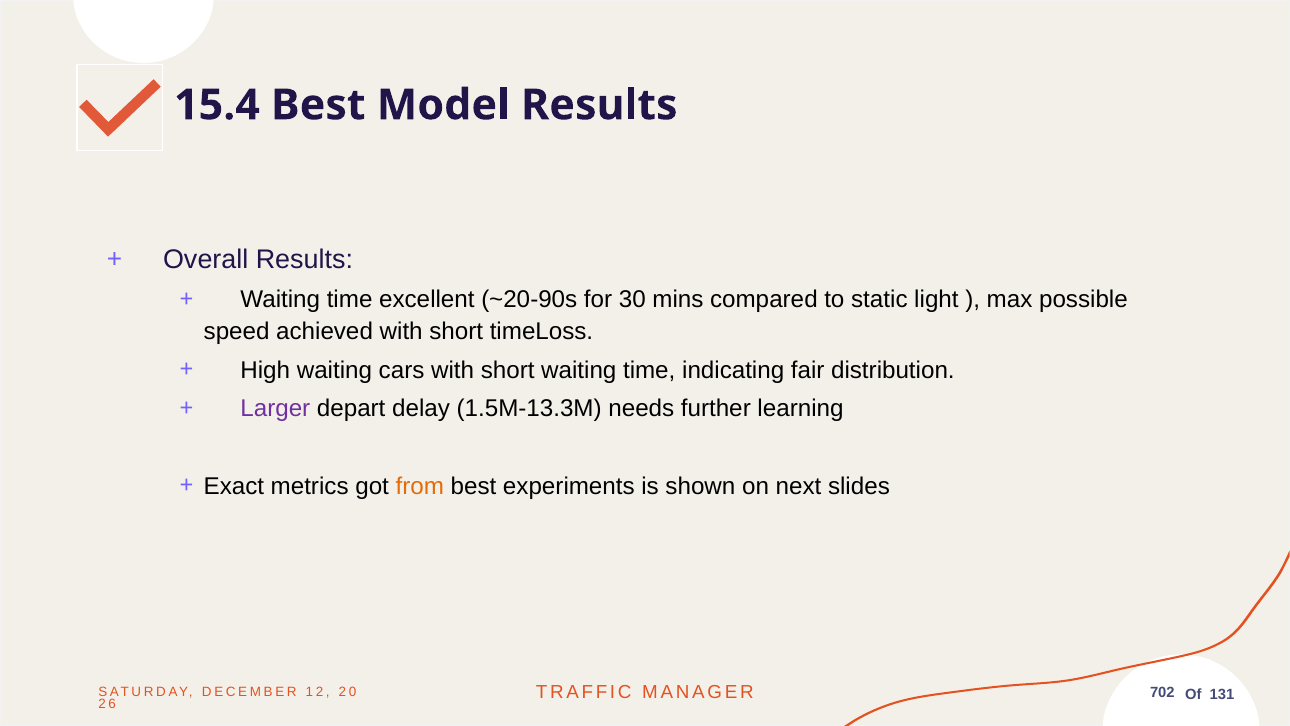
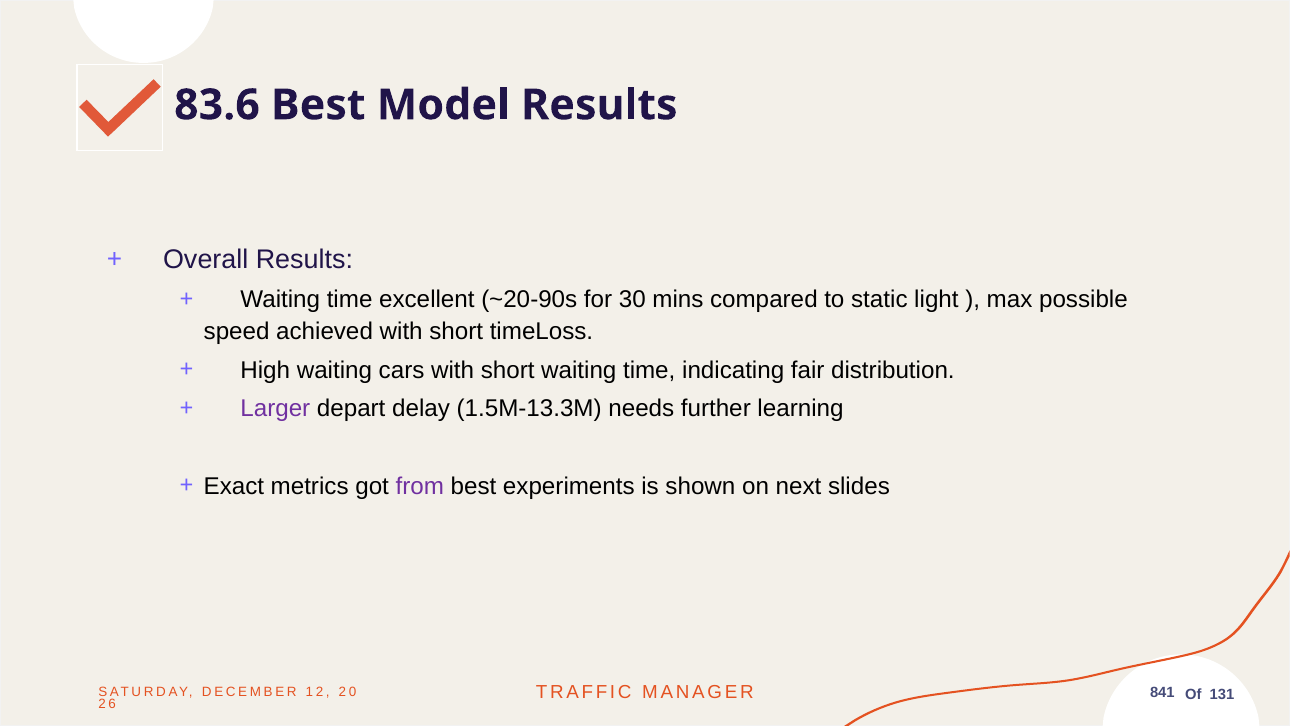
15.4: 15.4 -> 83.6 (217, 105)
from colour: orange -> purple (420, 486)
702: 702 -> 841 (1162, 692)
